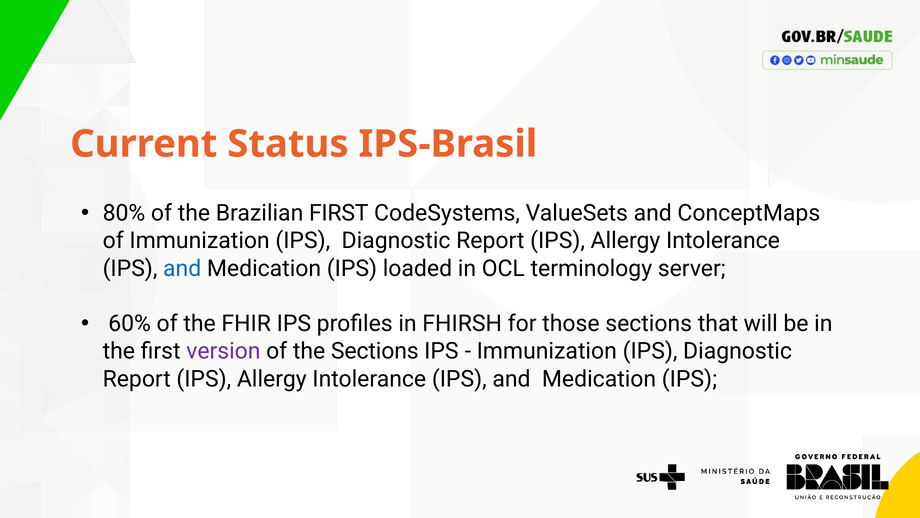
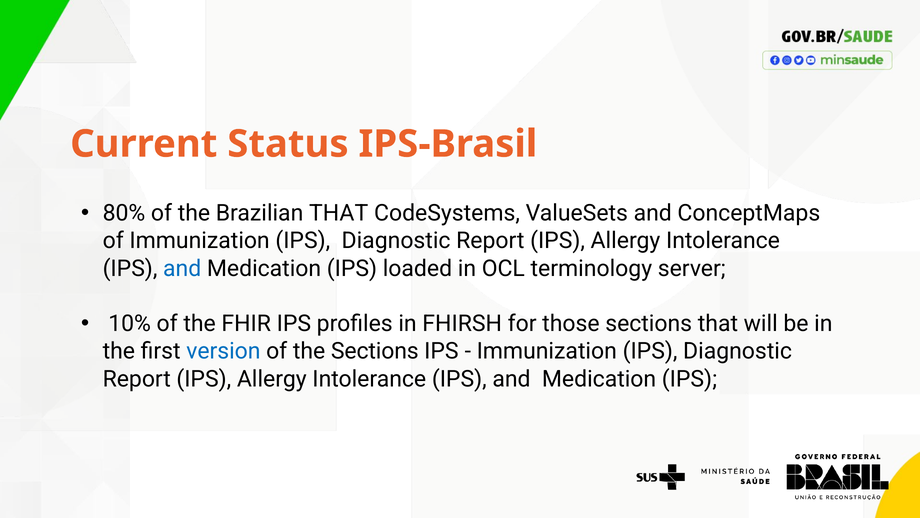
Brazilian FIRST: FIRST -> THAT (339, 213)
60%: 60% -> 10% (130, 323)
version colour: purple -> blue (223, 351)
